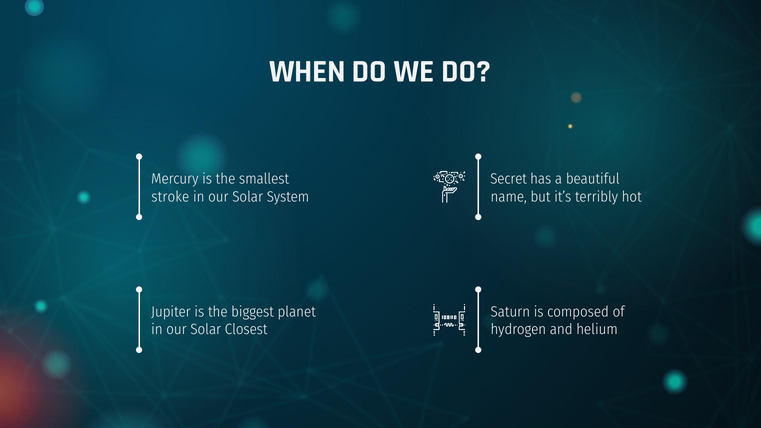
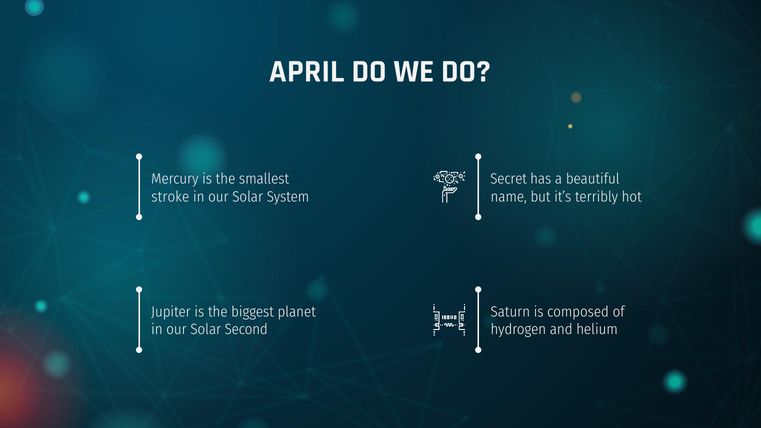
WHEN: WHEN -> APRIL (307, 71)
Closest: Closest -> Second (246, 330)
